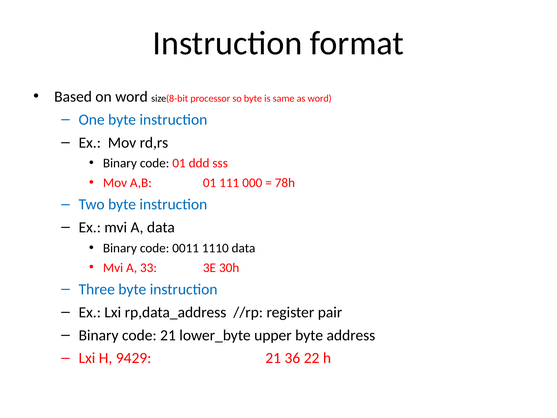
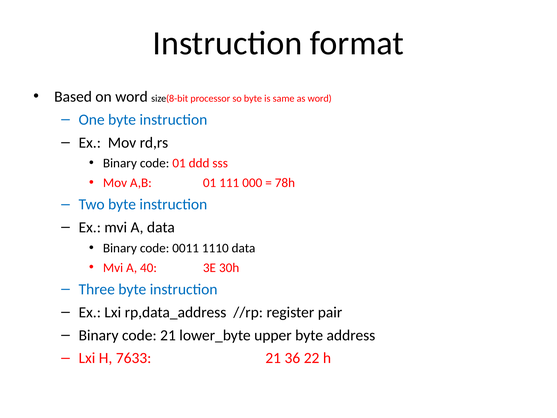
33: 33 -> 40 (148, 268)
9429: 9429 -> 7633 (134, 358)
